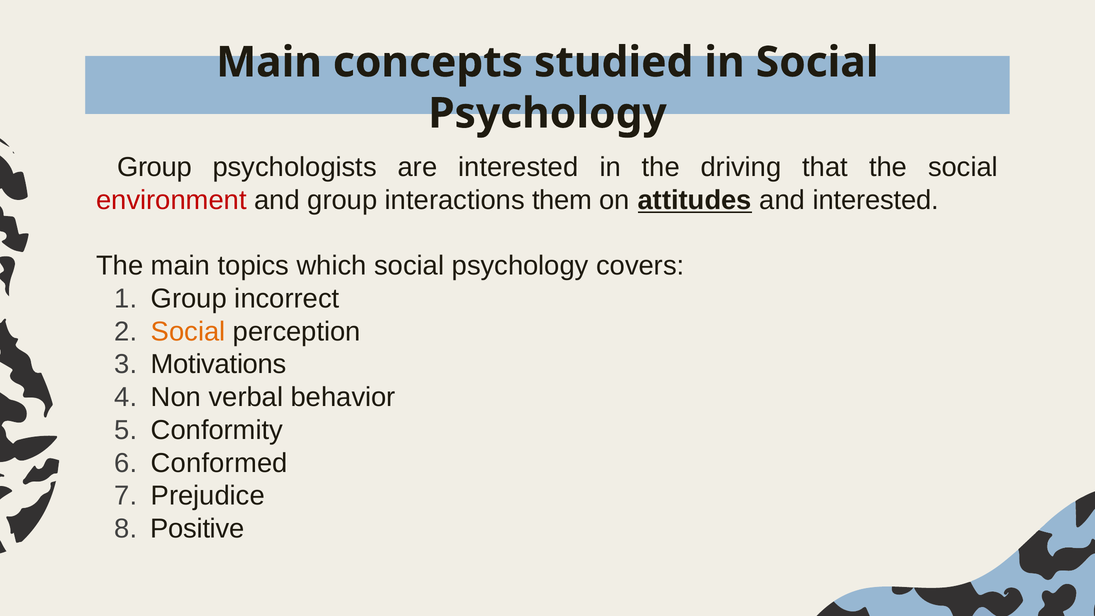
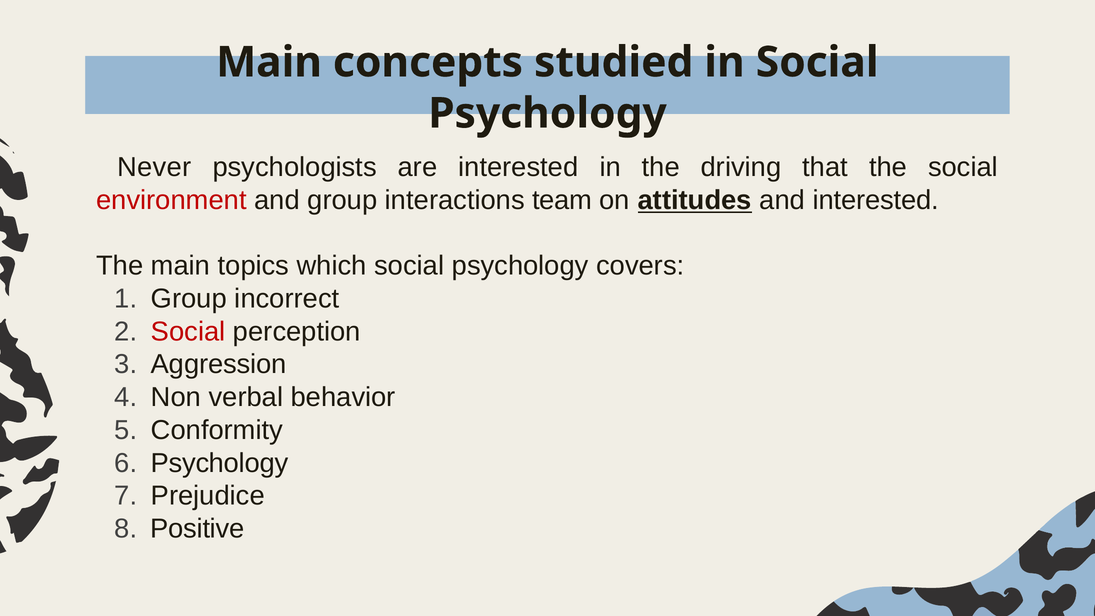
Group: Group -> Never (154, 167)
them: them -> team (562, 200)
Social colour: orange -> red (188, 332)
Motivations: Motivations -> Aggression (219, 364)
Conformed: Conformed -> Psychology (219, 463)
